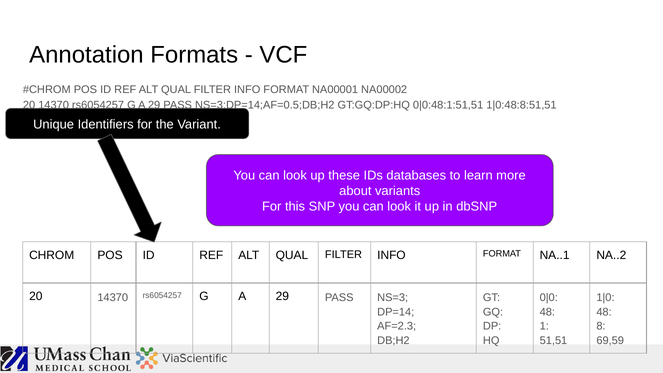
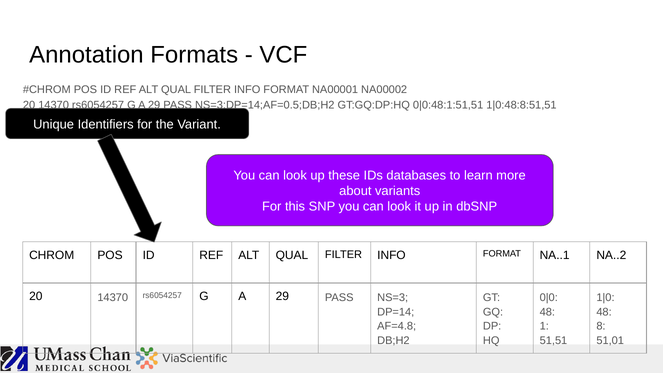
AF=2.3: AF=2.3 -> AF=4.8 (397, 326)
69,59: 69,59 -> 51,01 (610, 340)
